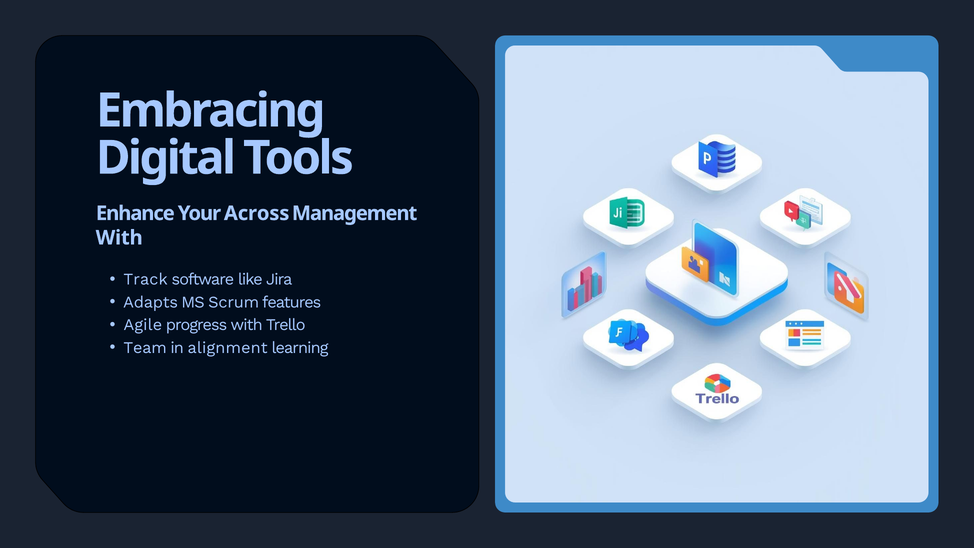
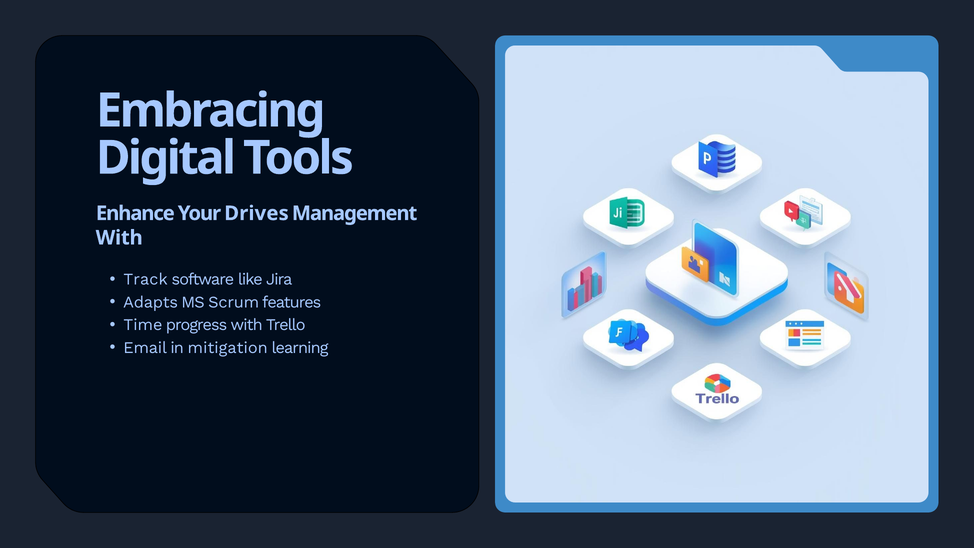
Across: Across -> Drives (256, 213)
Agile: Agile -> Time (143, 325)
Team: Team -> Email (145, 348)
alignment: alignment -> mitigation (228, 348)
